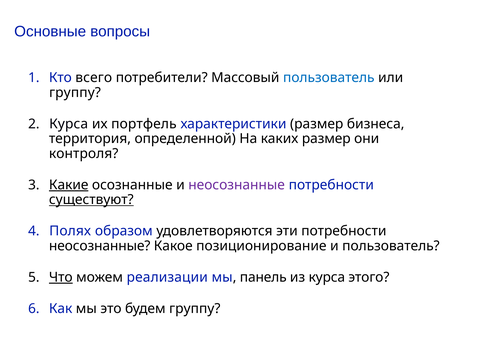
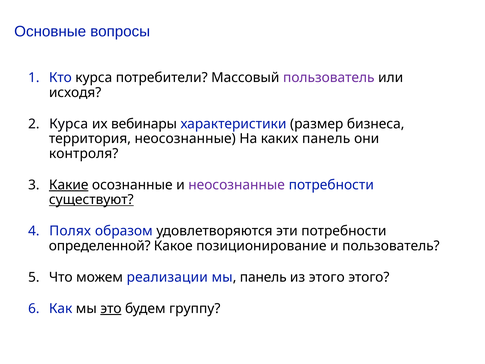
Кто всего: всего -> курса (94, 78)
пользователь colour: blue -> purple (329, 78)
группу: группу -> исходя (75, 92)
портфель: портфель -> вебинары (144, 124)
территория определенной: определенной -> неосознанные (185, 139)
каких размер: размер -> панель (326, 139)
неосознанные: неосознанные -> определенной (100, 246)
Что underline: present -> none (61, 277)
из курса: курса -> этого (327, 277)
это underline: none -> present (111, 308)
